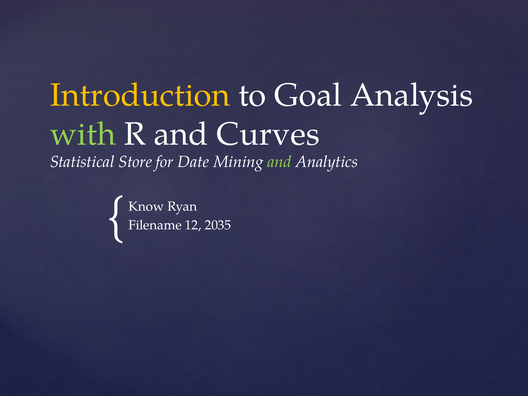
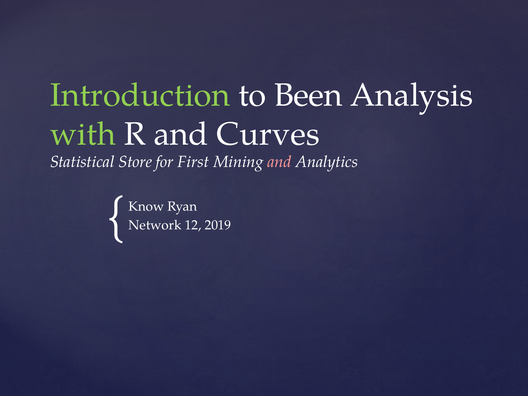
Introduction colour: yellow -> light green (140, 95)
Goal: Goal -> Been (308, 95)
Date: Date -> First (193, 162)
and colour: light green -> pink (280, 162)
Filename: Filename -> Network (155, 225)
2035: 2035 -> 2019 (218, 225)
